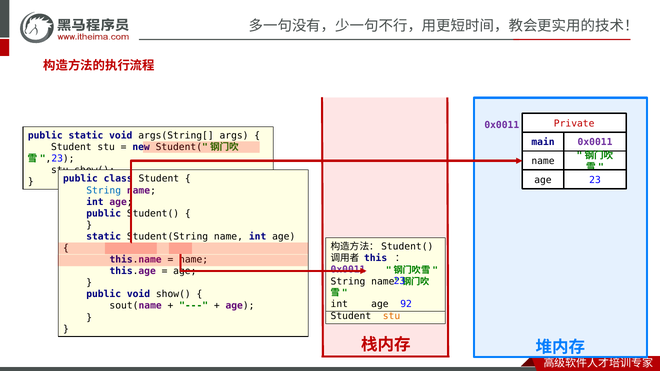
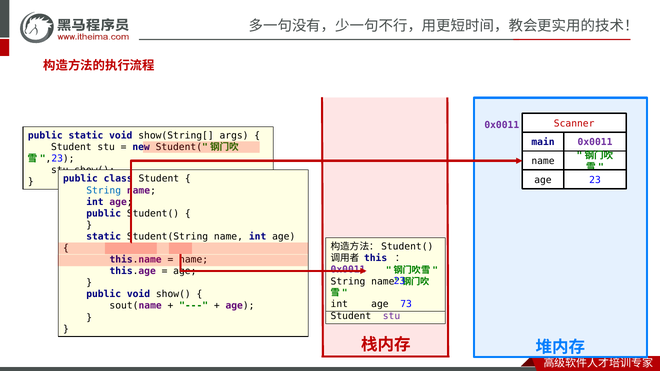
Private: Private -> Scanner (574, 123)
args(String[: args(String[ -> show(String[ (176, 136)
92: 92 -> 73 (406, 304)
stu colour: orange -> purple (391, 316)
